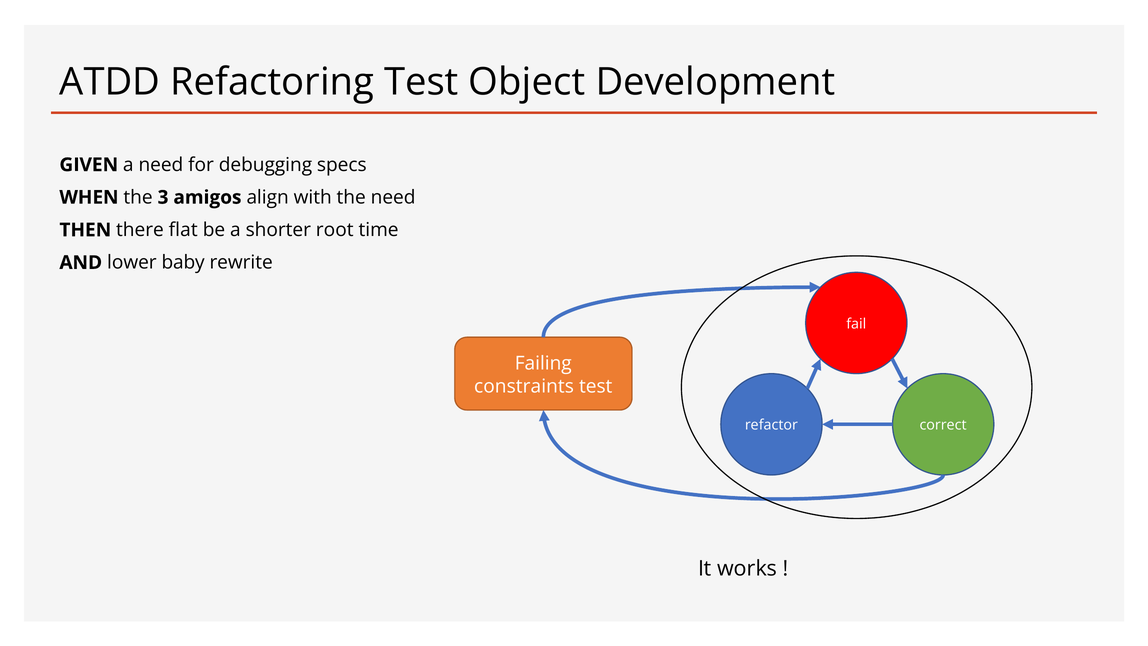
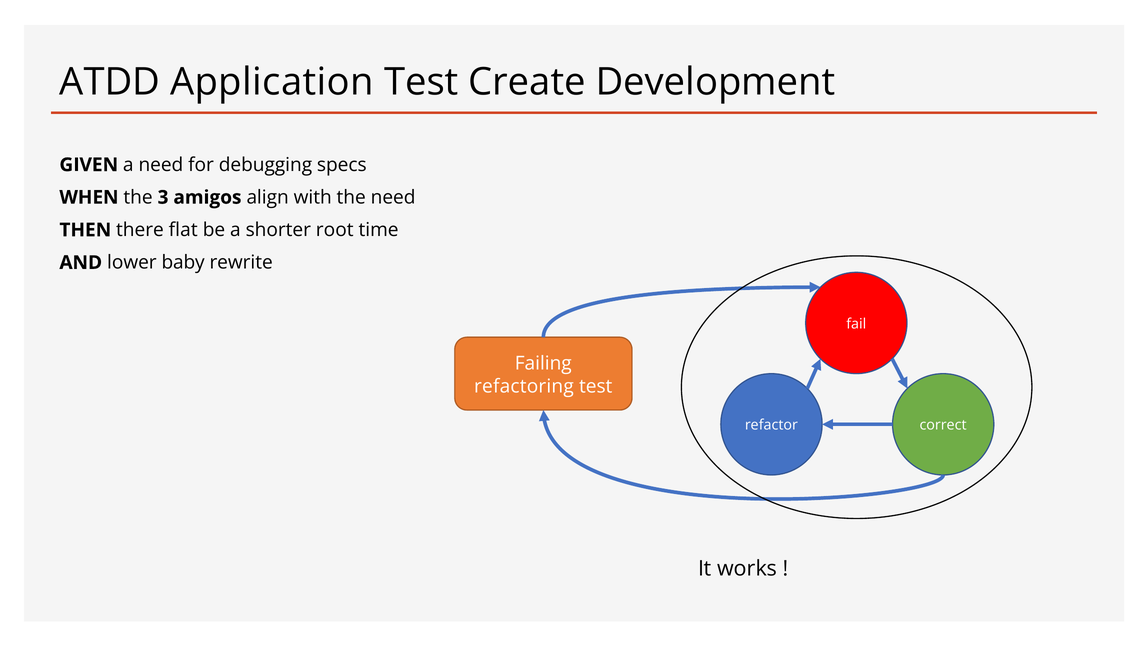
Refactoring: Refactoring -> Application (272, 82)
Object: Object -> Create (527, 82)
constraints: constraints -> refactoring (524, 386)
